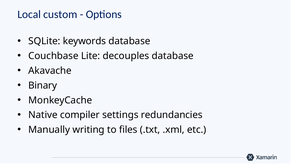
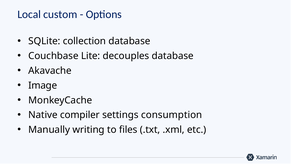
keywords: keywords -> collection (84, 41)
Binary: Binary -> Image (43, 85)
redundancies: redundancies -> consumption (172, 115)
